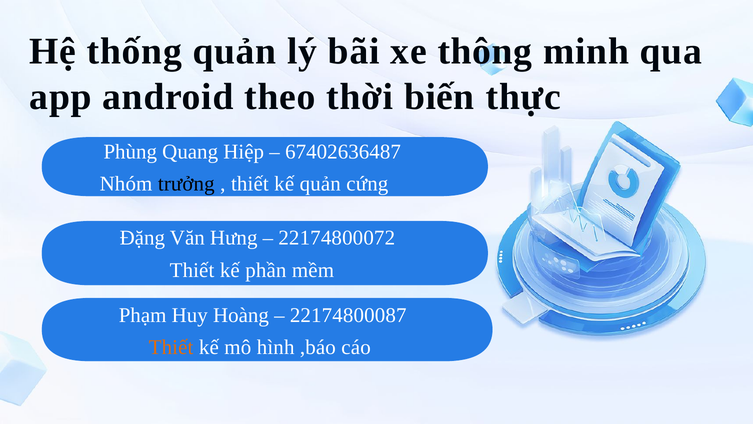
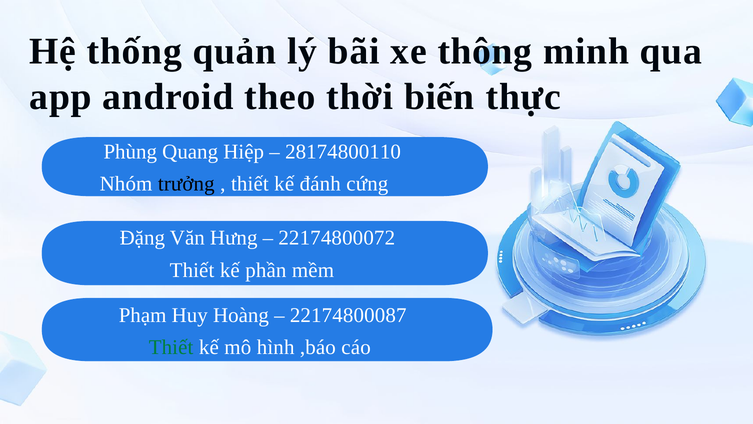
67402636487: 67402636487 -> 28174800110 (343, 152)
kế quản: quản -> đánh (320, 184)
Thiết colour: orange -> green (171, 347)
